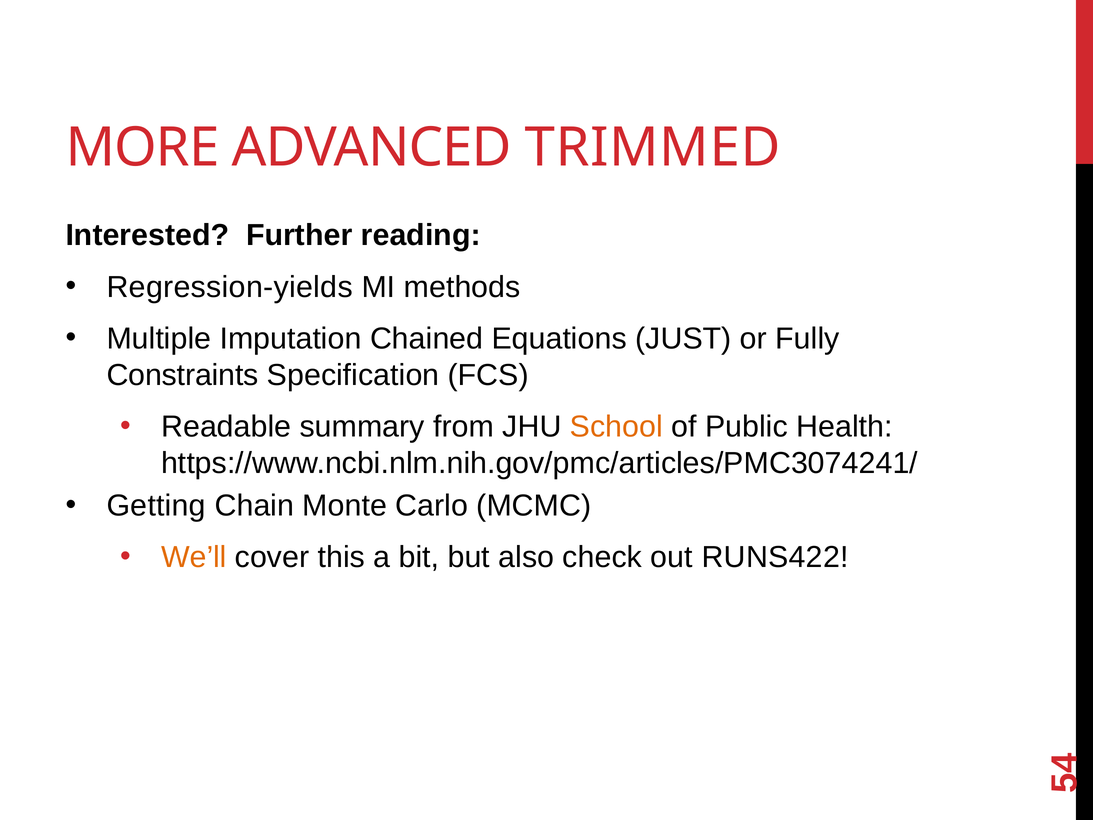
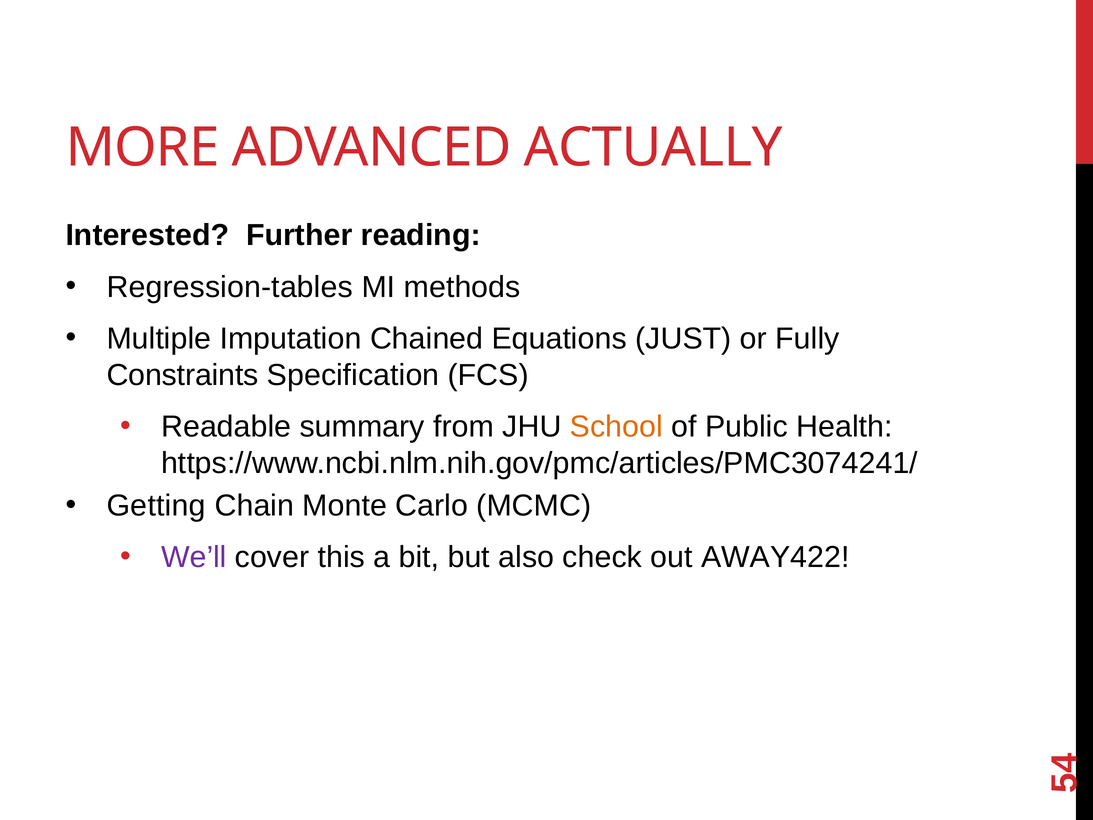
TRIMMED: TRIMMED -> ACTUALLY (653, 148)
Regression-yields: Regression-yields -> Regression-tables (230, 287)
We’ll colour: orange -> purple (194, 557)
RUNS422: RUNS422 -> AWAY422 (775, 557)
